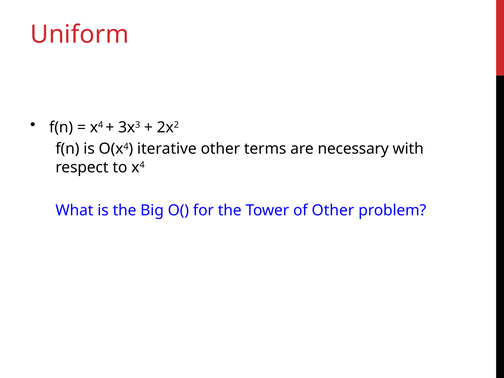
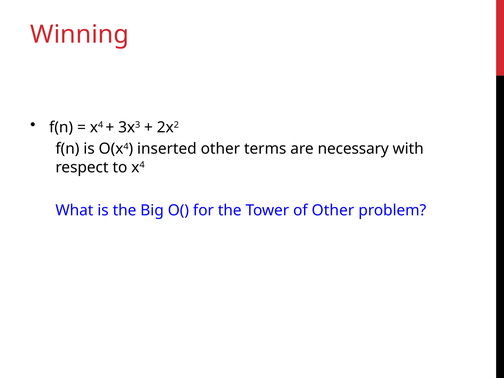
Uniform: Uniform -> Winning (80, 35)
iterative: iterative -> inserted (167, 149)
